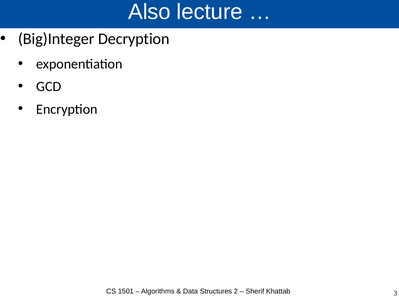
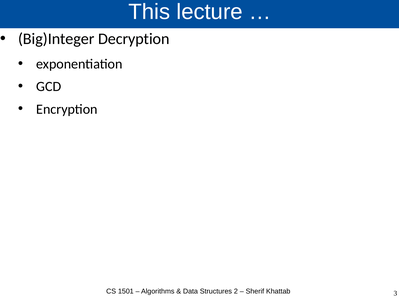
Also: Also -> This (149, 12)
